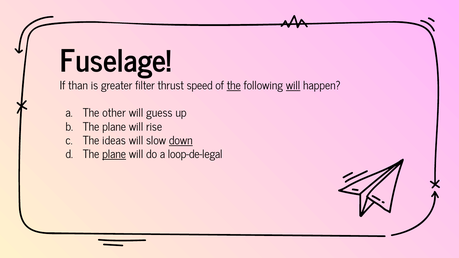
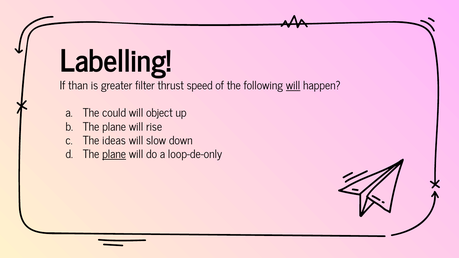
Fuselage: Fuselage -> Labelling (115, 62)
the underline: present -> none (234, 86)
other: other -> could (114, 113)
guess: guess -> object (159, 113)
down underline: present -> none (181, 141)
loop-de-legal: loop-de-legal -> loop-de-only (195, 155)
